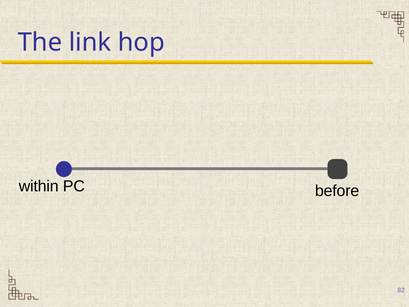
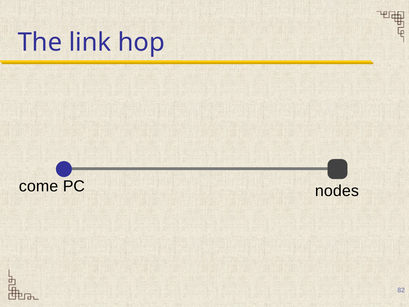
within: within -> come (39, 186)
before: before -> nodes (337, 191)
